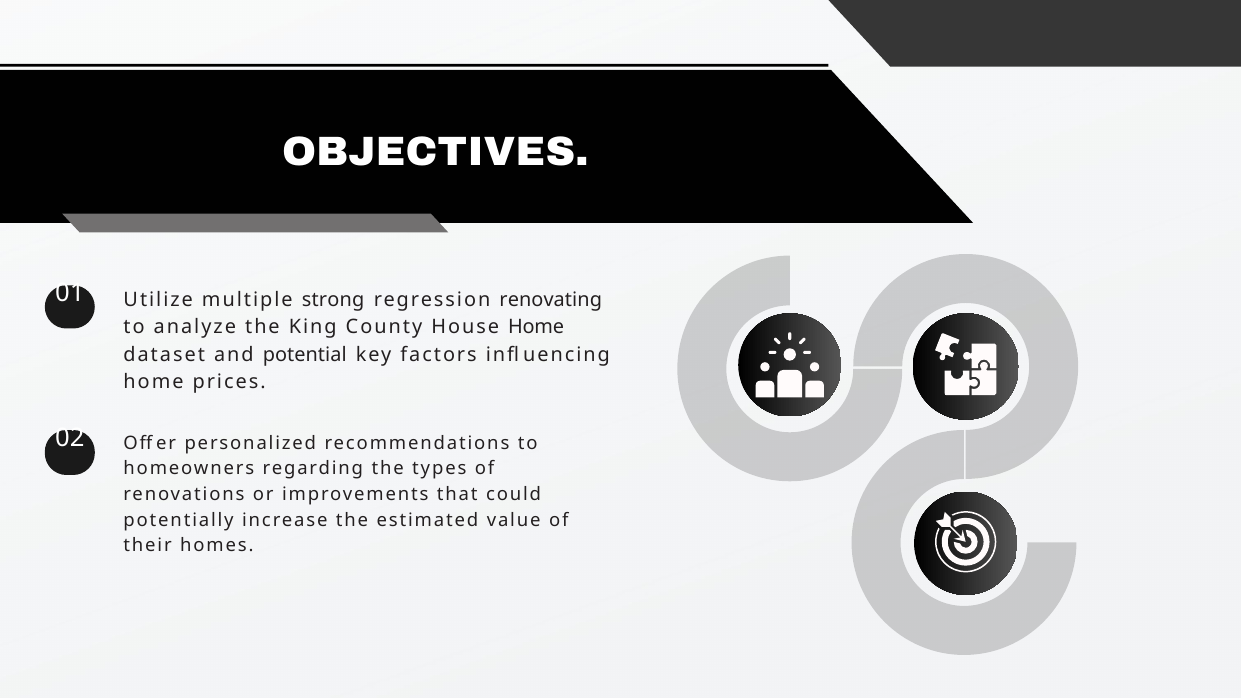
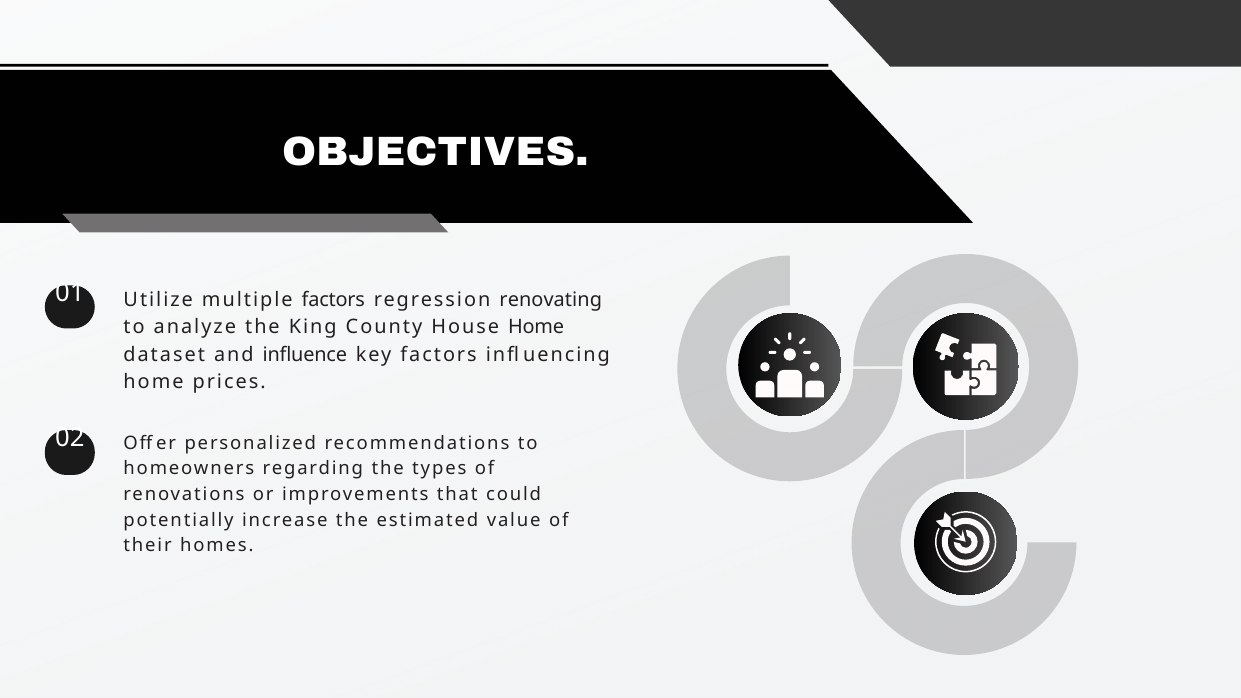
multiple strong: strong -> factors (333, 300)
potential: potential -> influence (305, 355)
